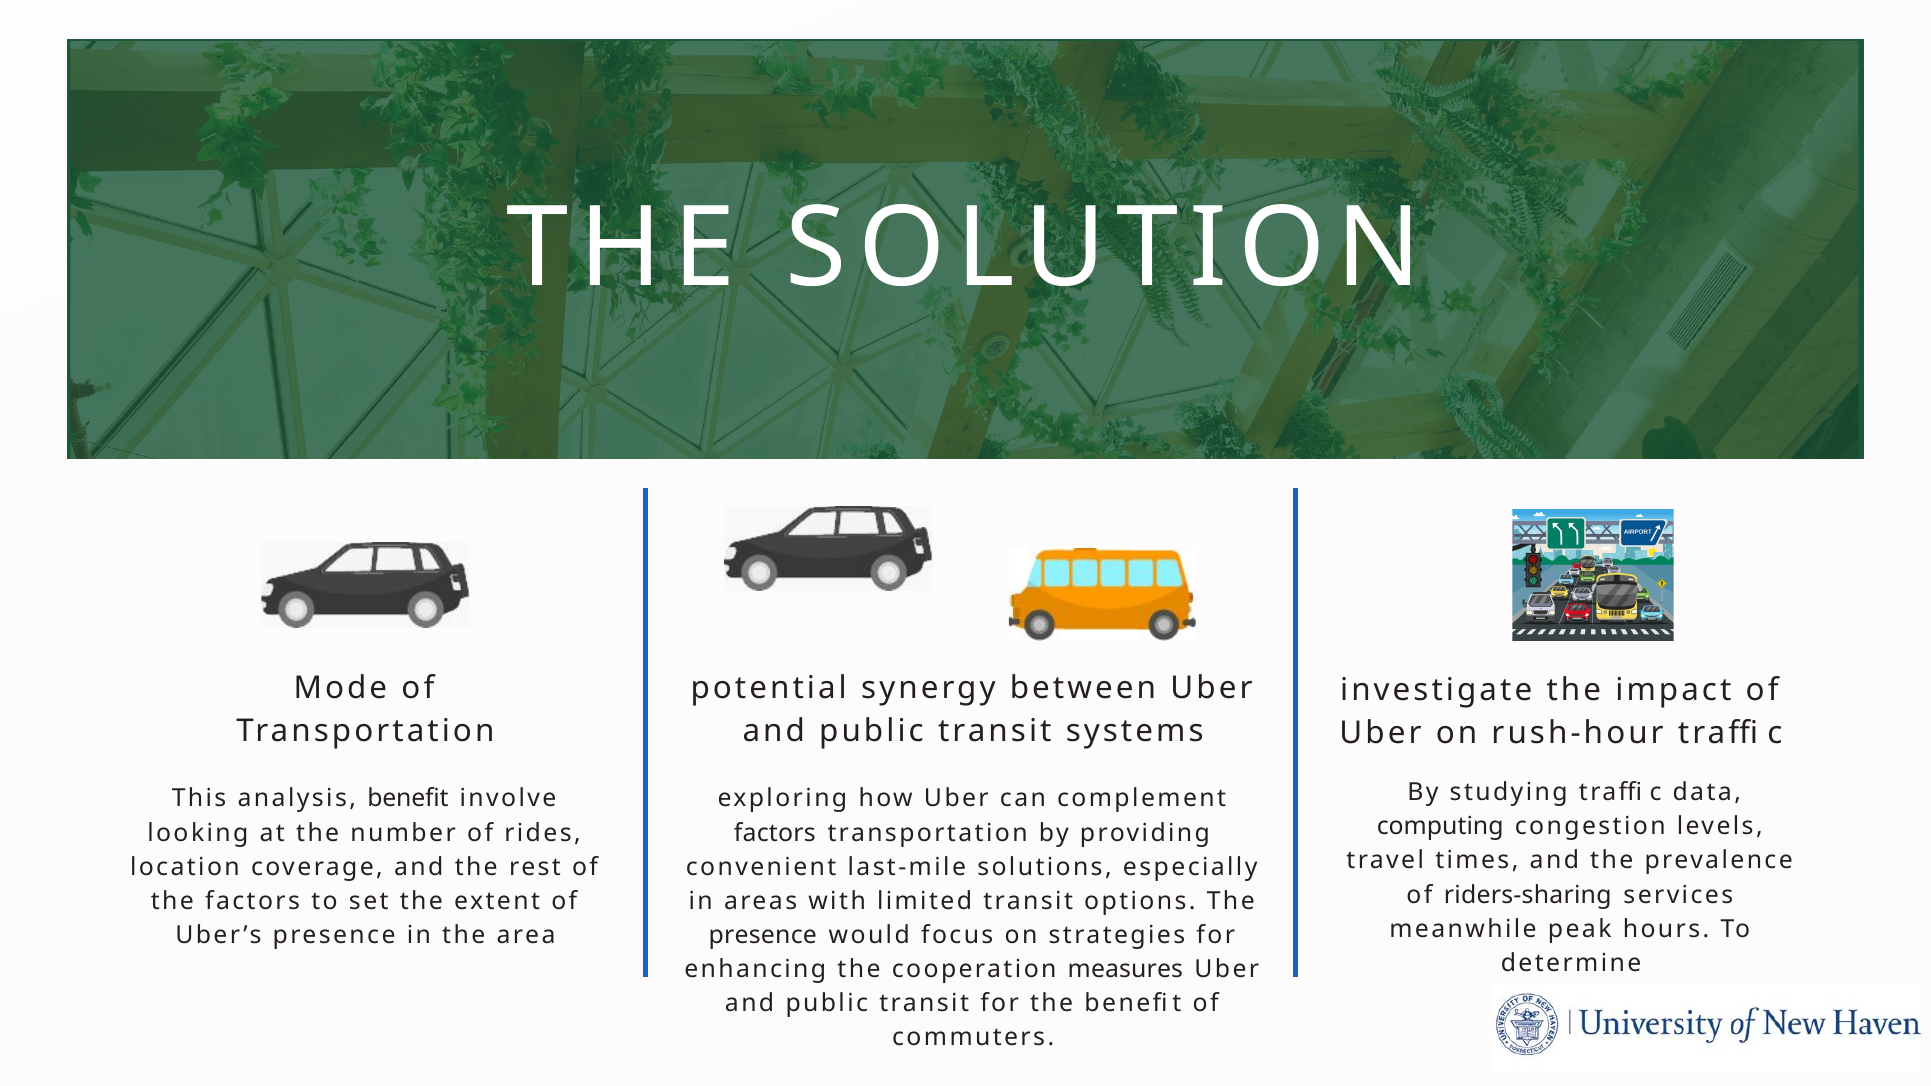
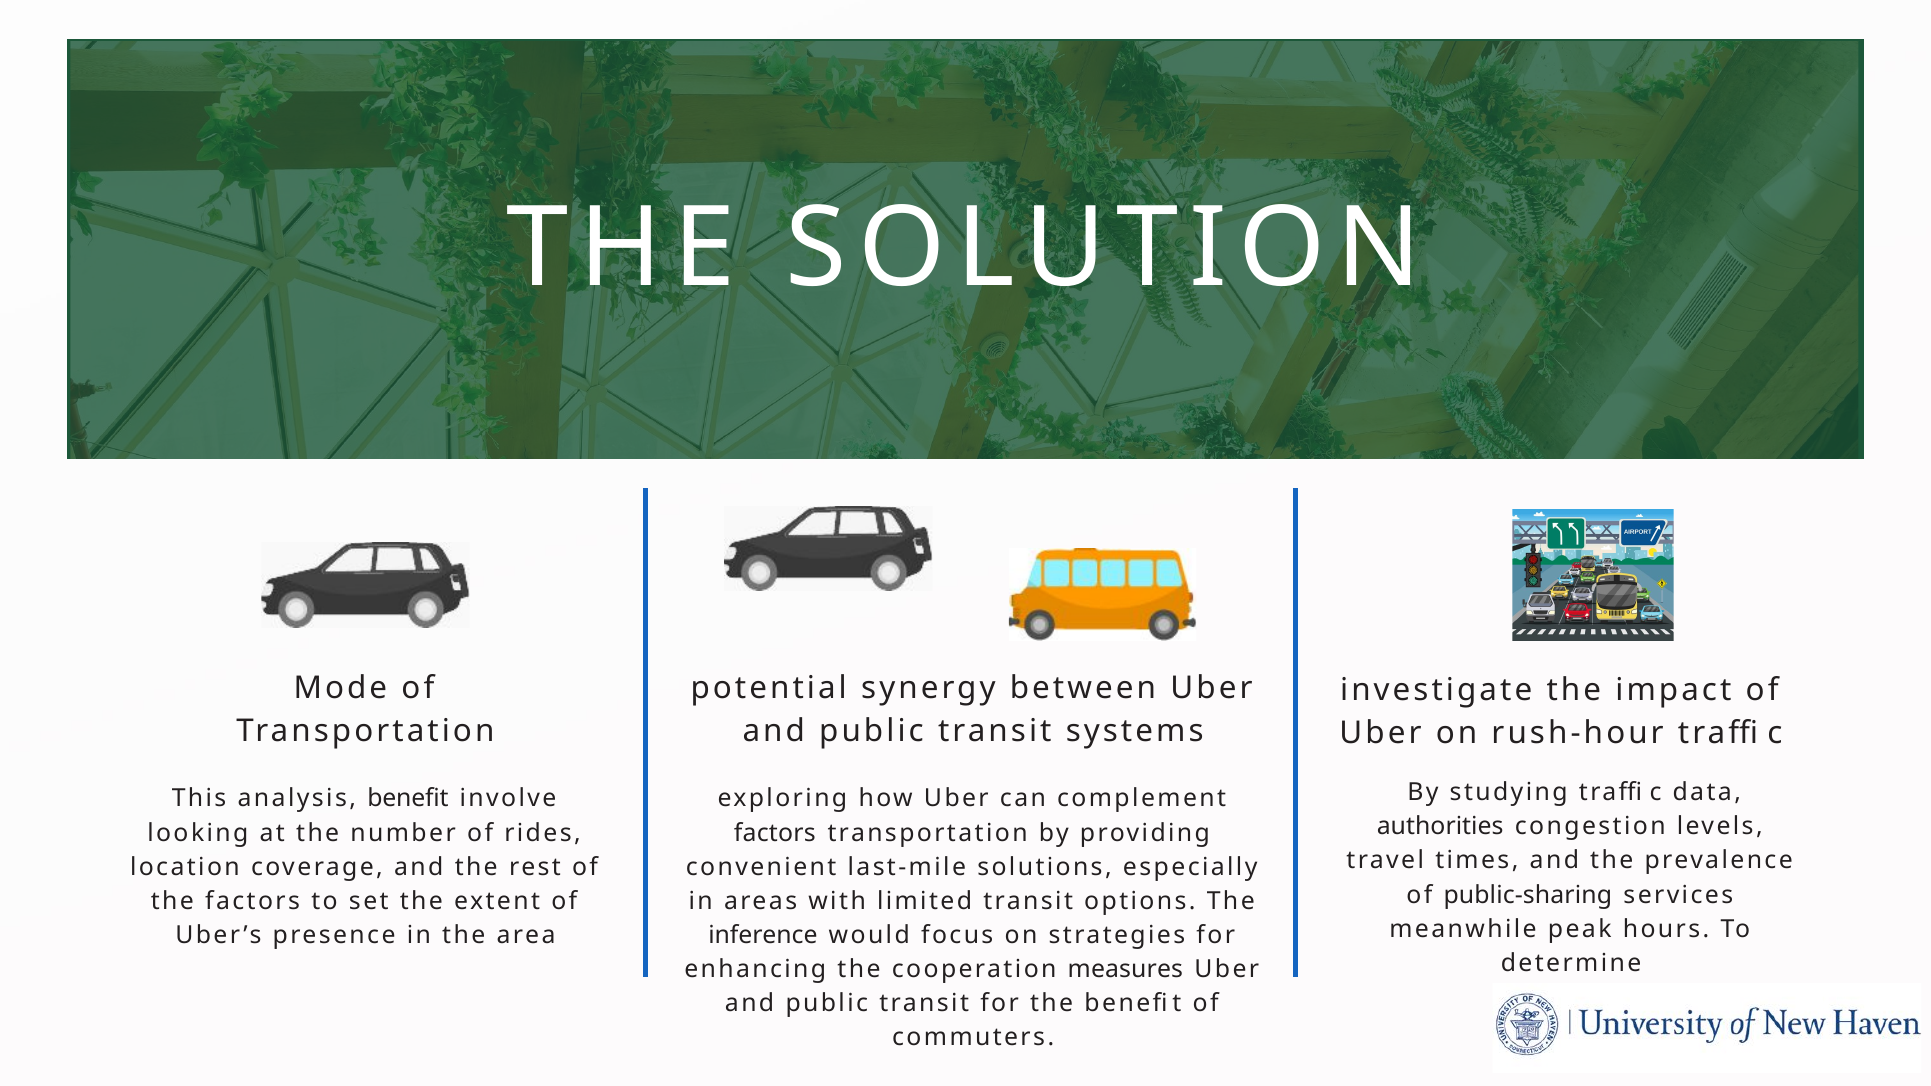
computing: computing -> authorities (1440, 827)
riders-sharing: riders-sharing -> public-sharing (1528, 895)
presence: presence -> inference (763, 935)
